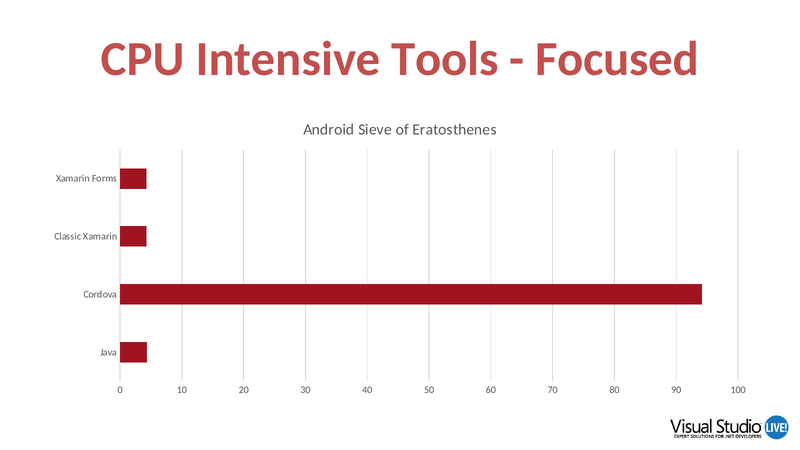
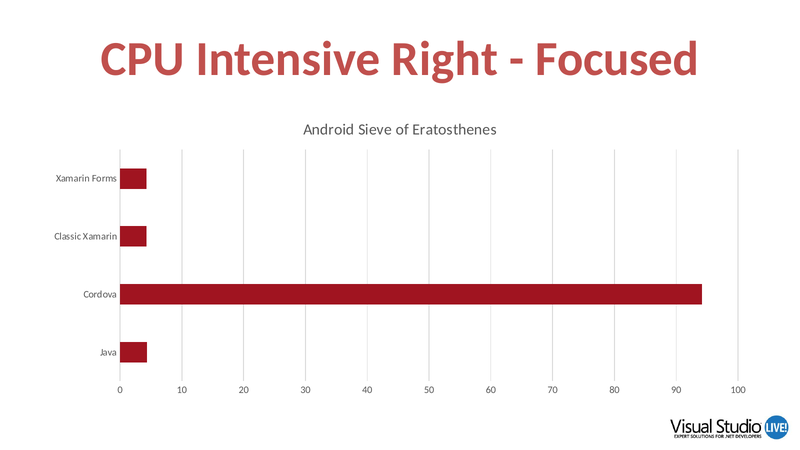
Tools: Tools -> Right (445, 59)
